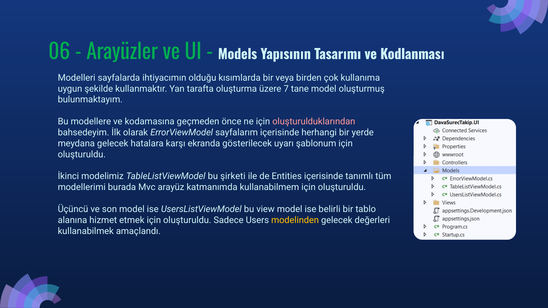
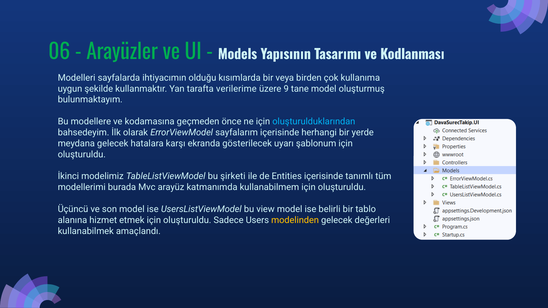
oluşturma: oluşturma -> verilerime (236, 89)
7: 7 -> 9 (286, 89)
oluşturulduklarından colour: pink -> light blue (314, 122)
